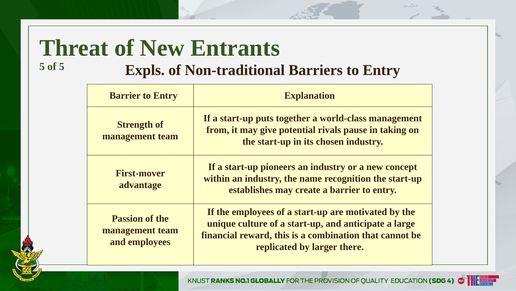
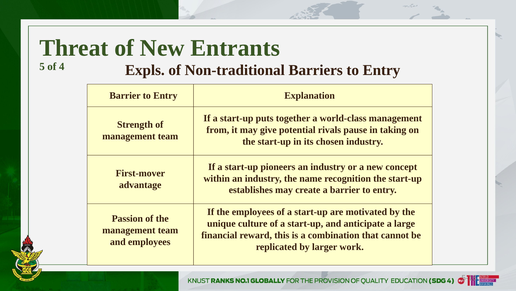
of 5: 5 -> 4 (62, 67)
there: there -> work (352, 246)
